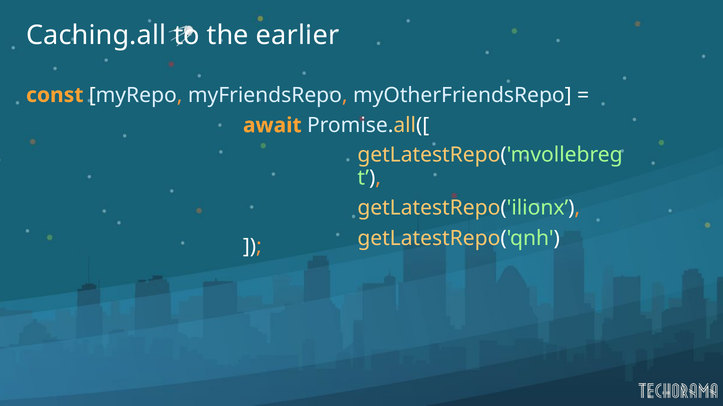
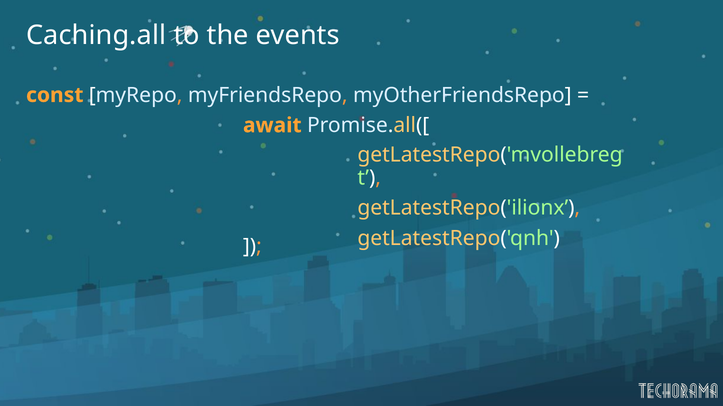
earlier: earlier -> events (298, 36)
